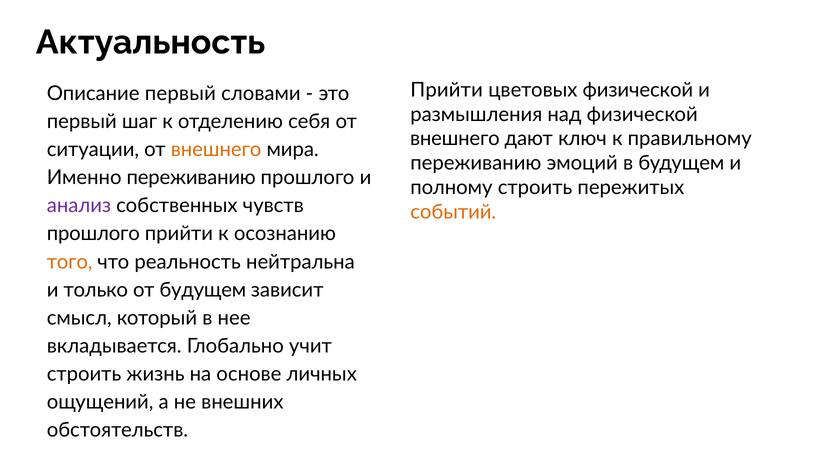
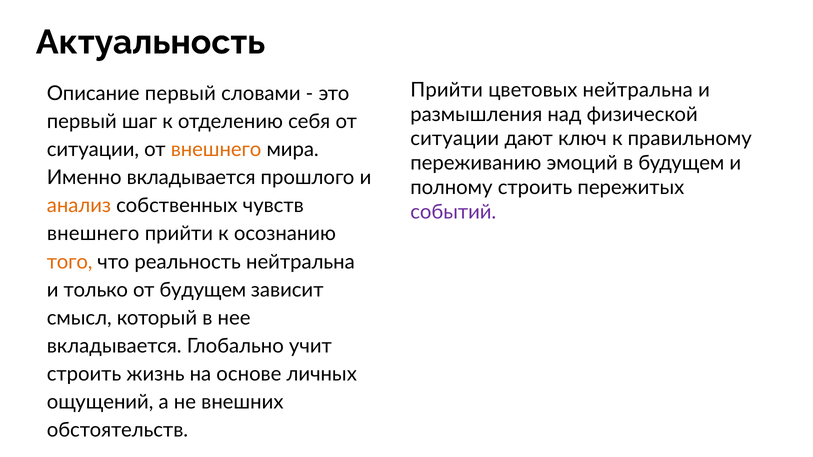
цветовых физической: физической -> нейтральна (638, 90)
внешнего: внешнего -> ситуации (455, 139)
Именно переживанию: переживанию -> вкладывается (191, 178)
анализ colour: purple -> orange (79, 206)
событий colour: orange -> purple (453, 212)
прошлого: прошлого -> внешнего (93, 234)
